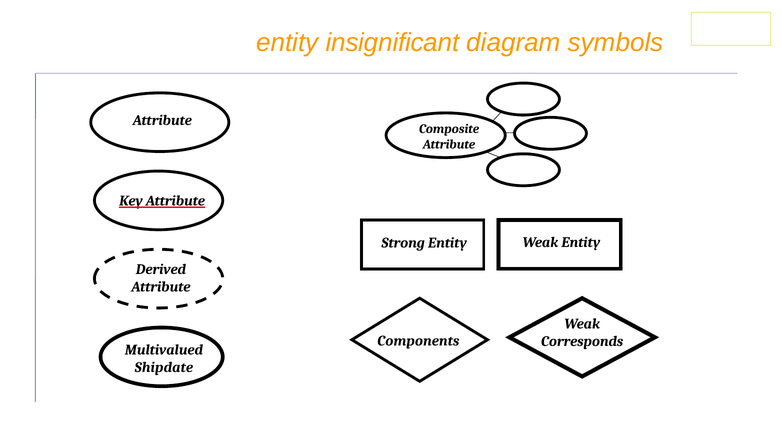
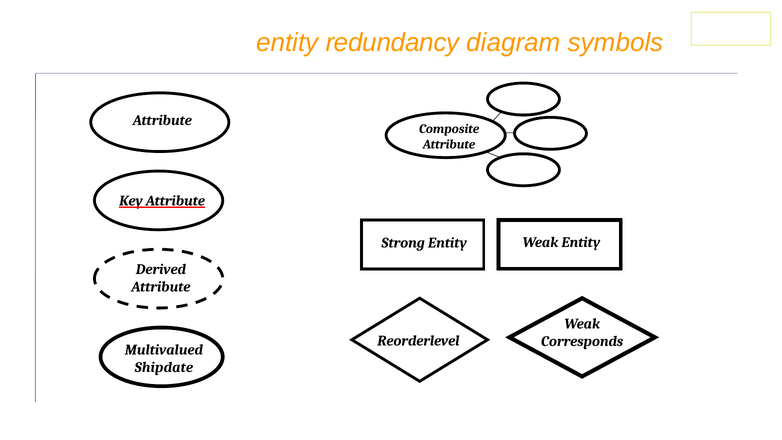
insignificant: insignificant -> redundancy (393, 42)
Components: Components -> Reorderlevel (418, 341)
